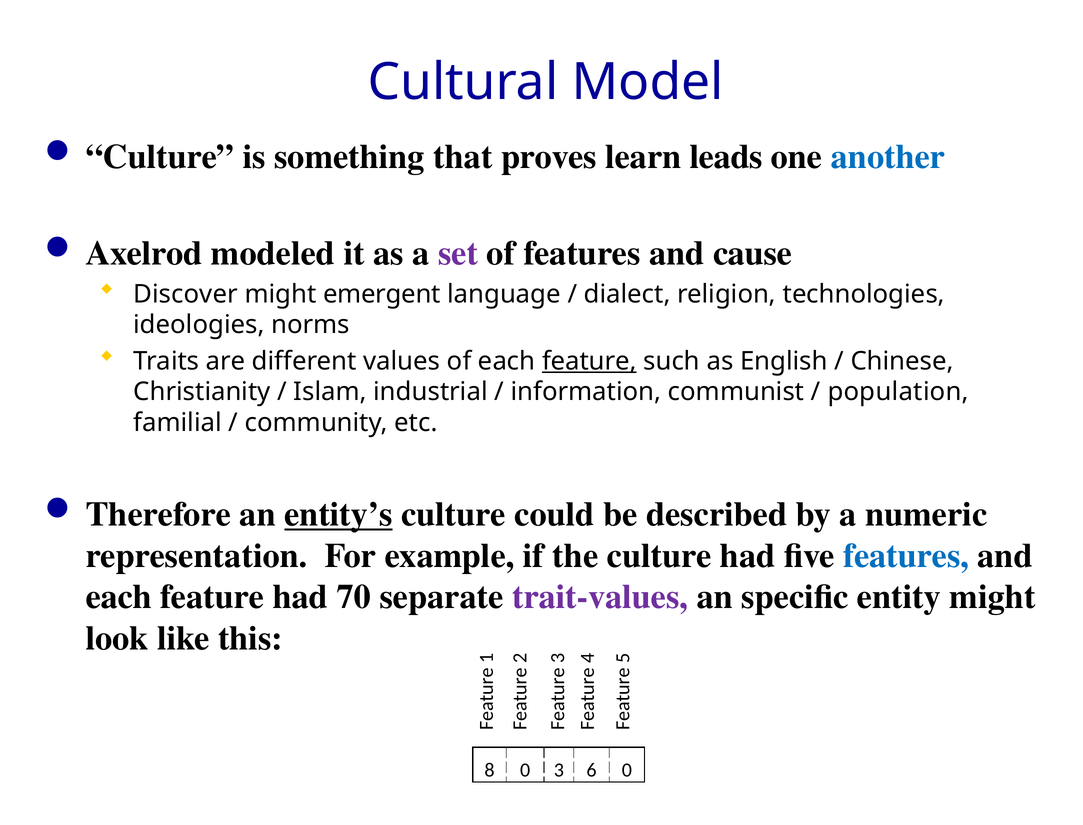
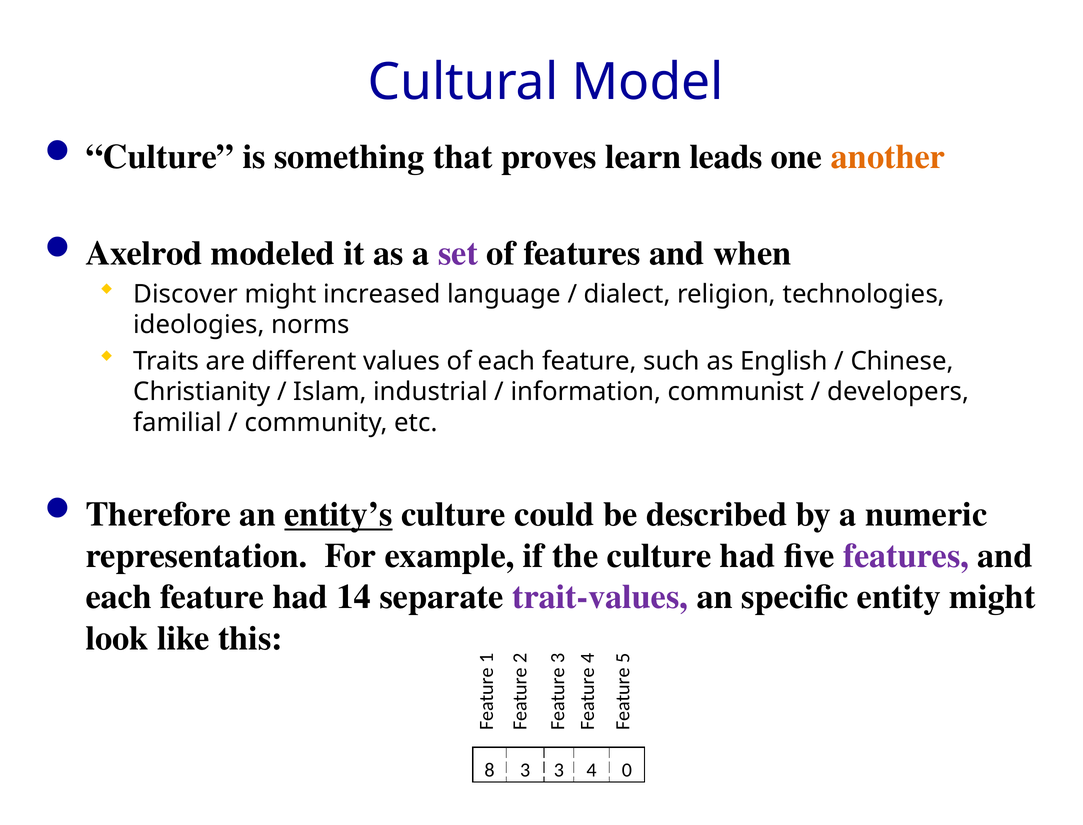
another colour: blue -> orange (888, 157)
cause: cause -> when (752, 253)
emergent: emergent -> increased (382, 294)
feature underline: present -> none (589, 361)
population: population -> developers (898, 392)
features colour: blue -> purple (906, 556)
70: 70 -> 14 (354, 597)
8 0: 0 -> 3 (525, 770)
3 6: 6 -> 4 (592, 770)
